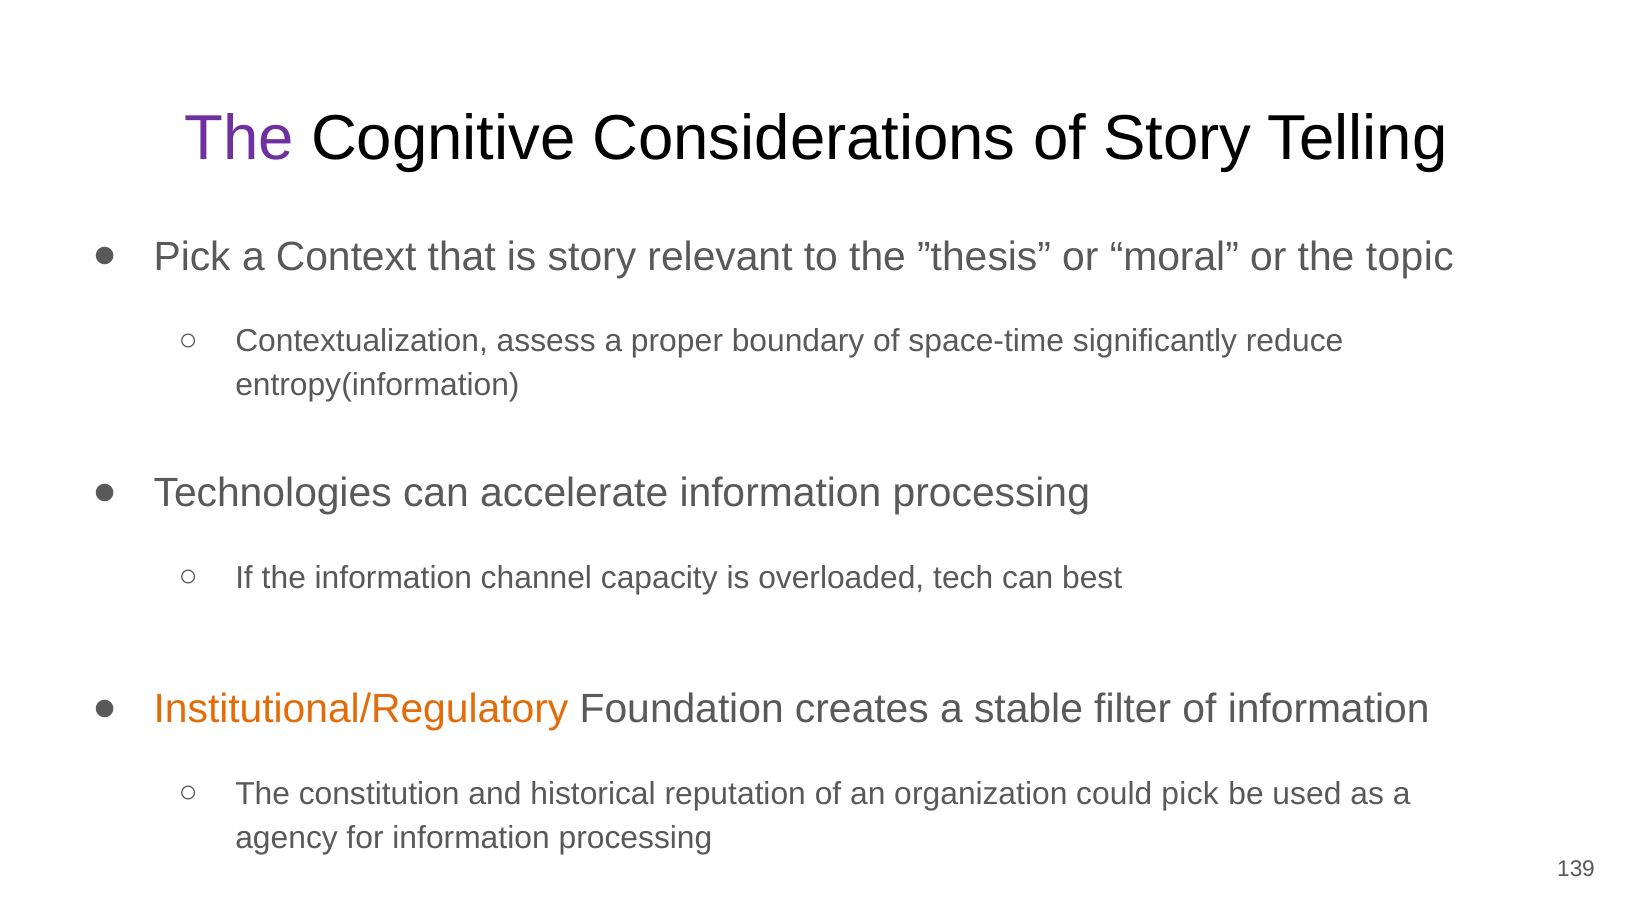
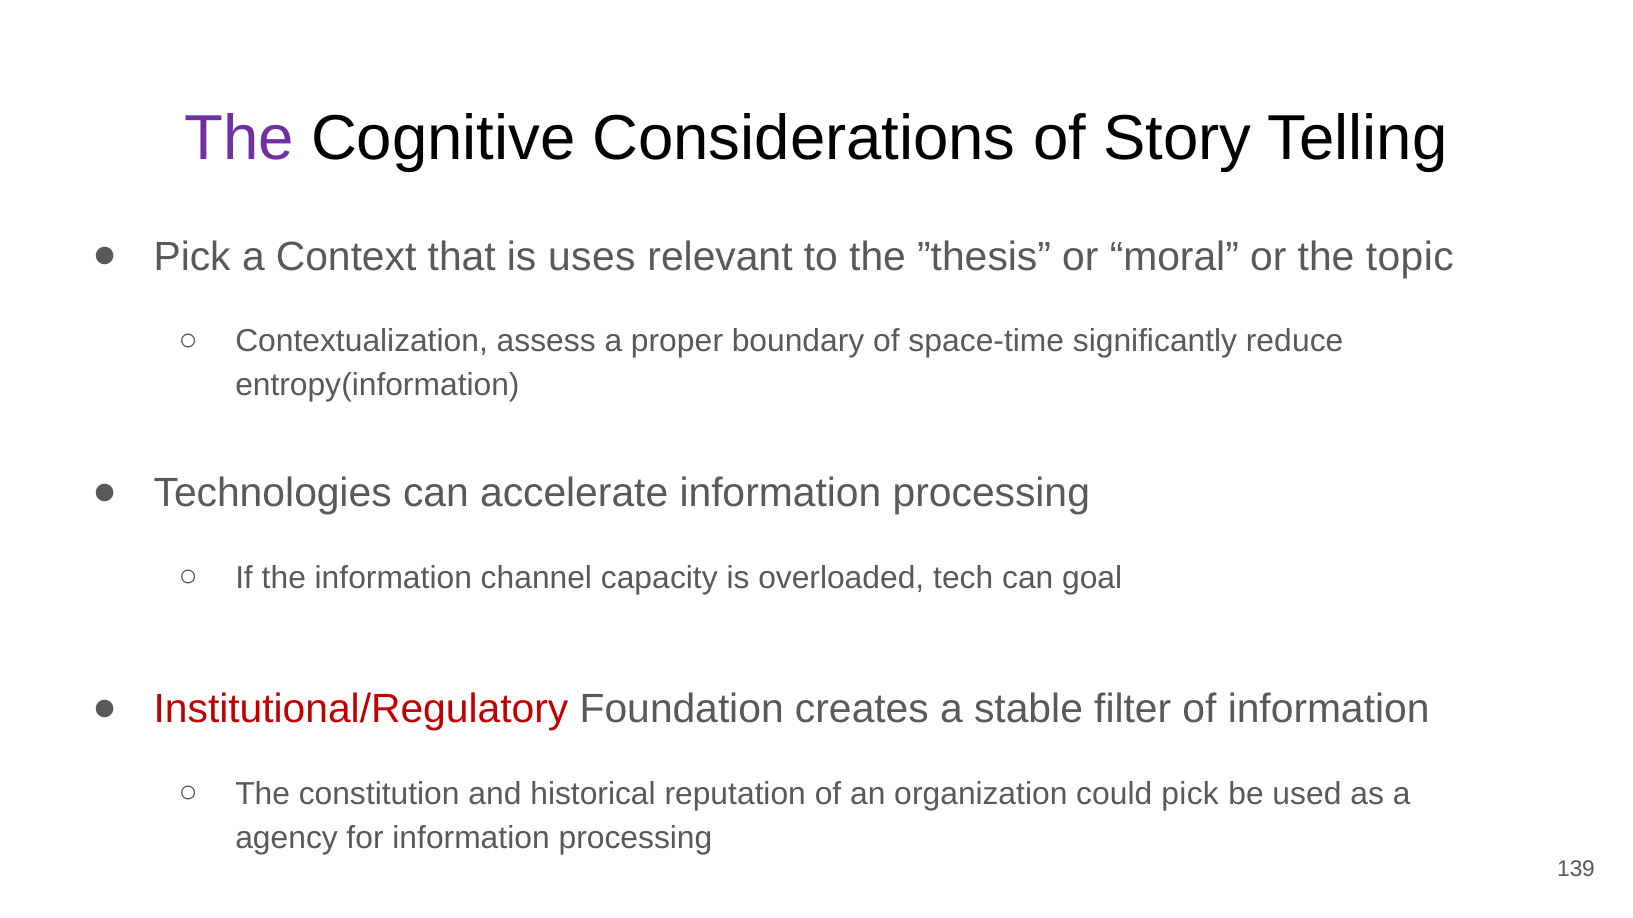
is story: story -> uses (592, 257)
best: best -> goal (1092, 578)
Institutional/Regulatory colour: orange -> red (361, 710)
